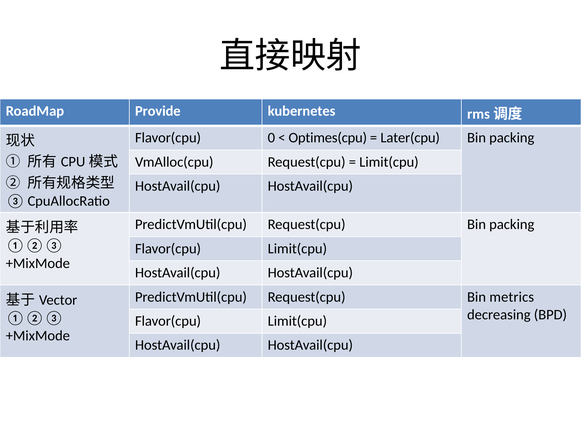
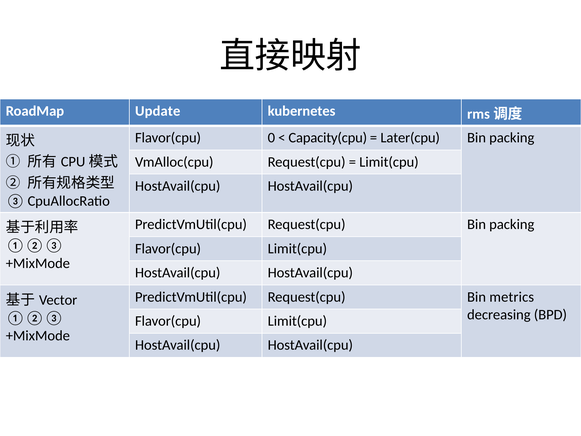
Provide: Provide -> Update (158, 111)
Optimes(cpu: Optimes(cpu -> Capacity(cpu (328, 138)
